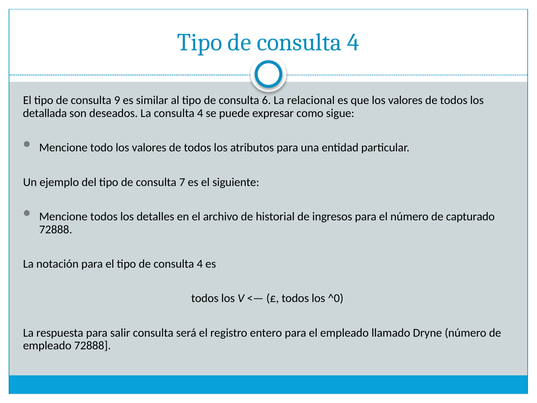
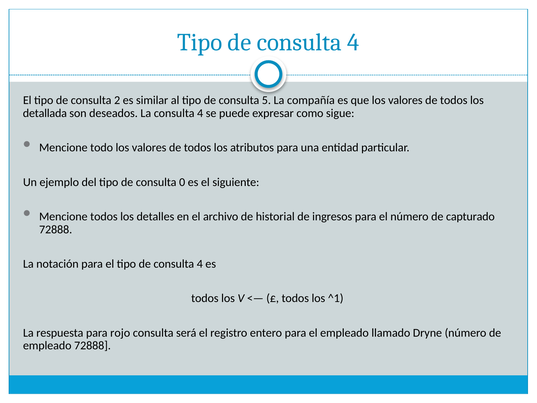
9: 9 -> 2 (117, 100)
6: 6 -> 5 (266, 100)
relacional: relacional -> compañía (311, 100)
7: 7 -> 0 (182, 182)
^0: ^0 -> ^1 (336, 298)
salir: salir -> rojo (120, 333)
